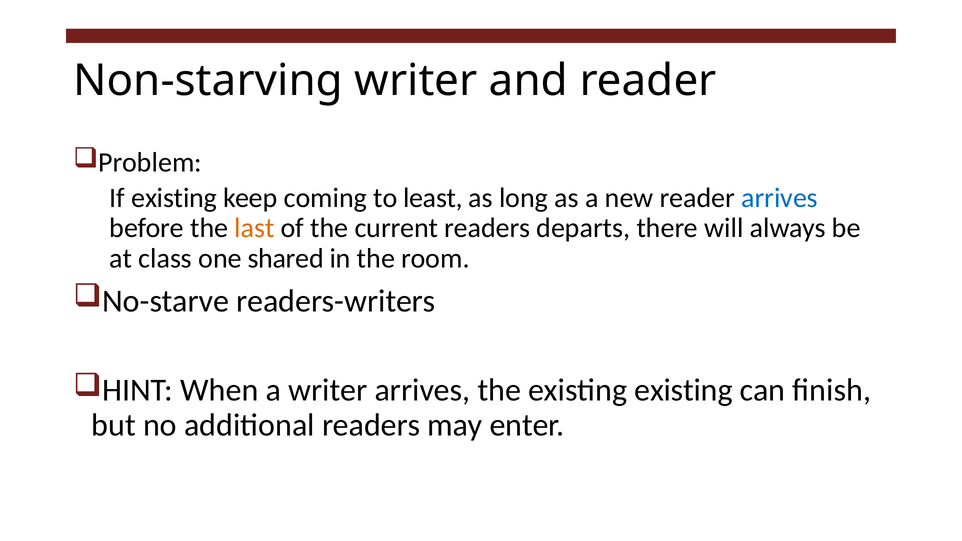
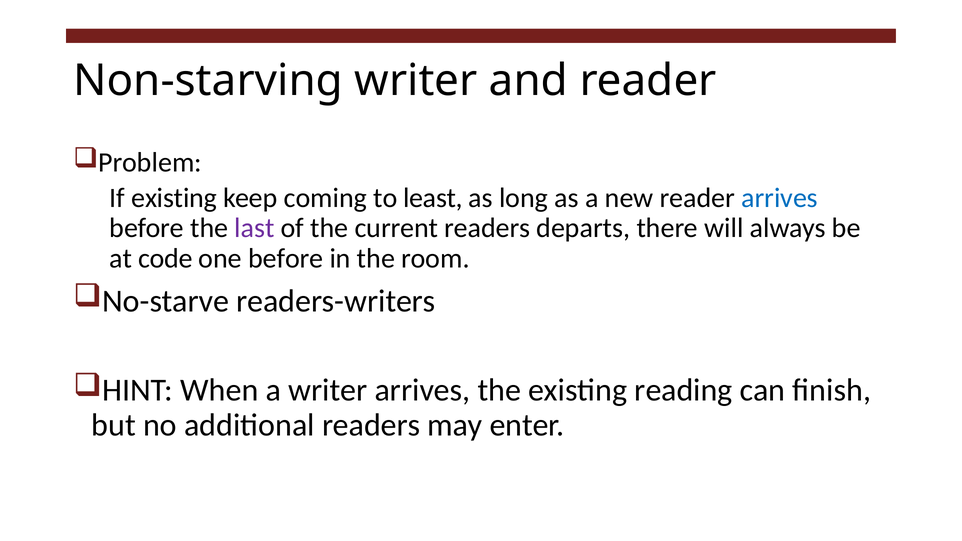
last colour: orange -> purple (254, 228)
class: class -> code (165, 259)
one shared: shared -> before (286, 259)
existing existing: existing -> reading (683, 390)
